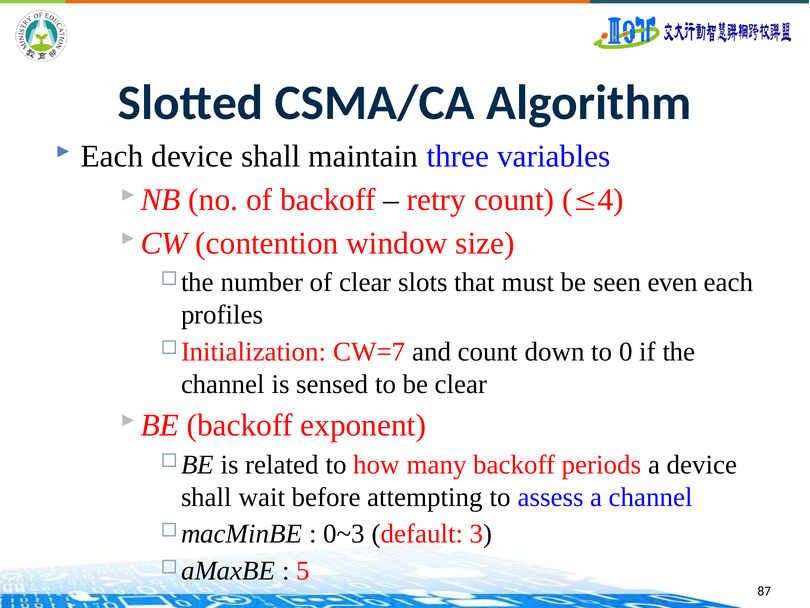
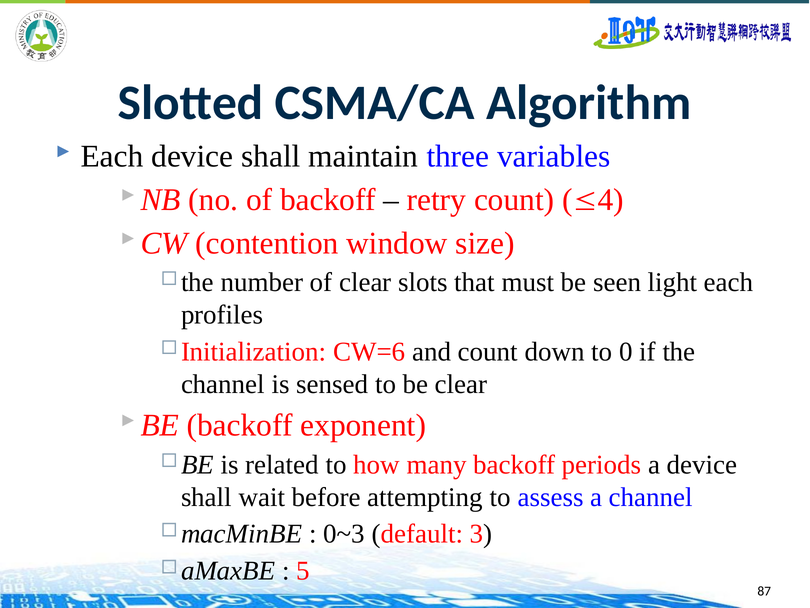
even: even -> light (672, 282)
CW=7: CW=7 -> CW=6 (369, 352)
